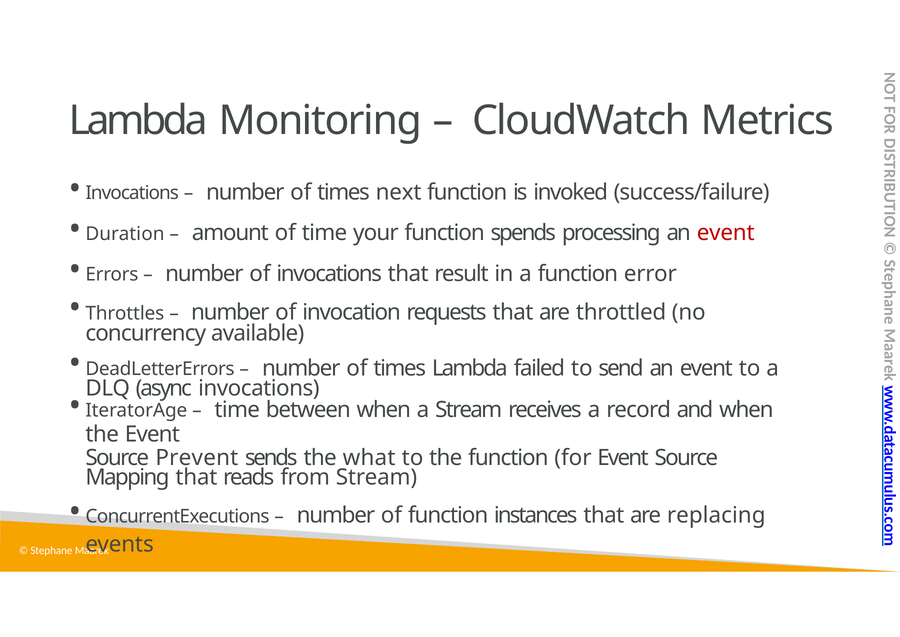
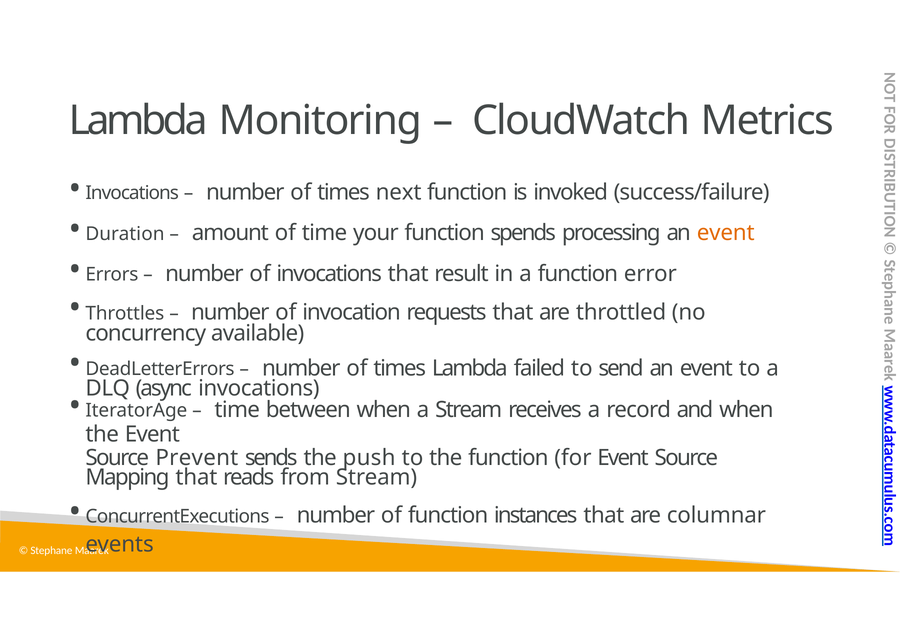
event colour: red -> orange (726, 233)
what: what -> push (369, 457)
replacing: replacing -> columnar (716, 515)
